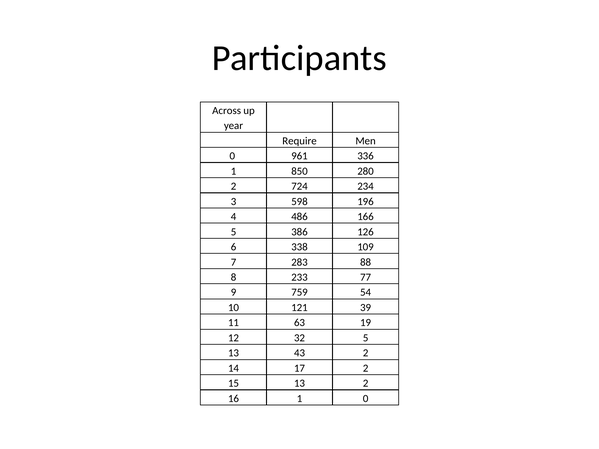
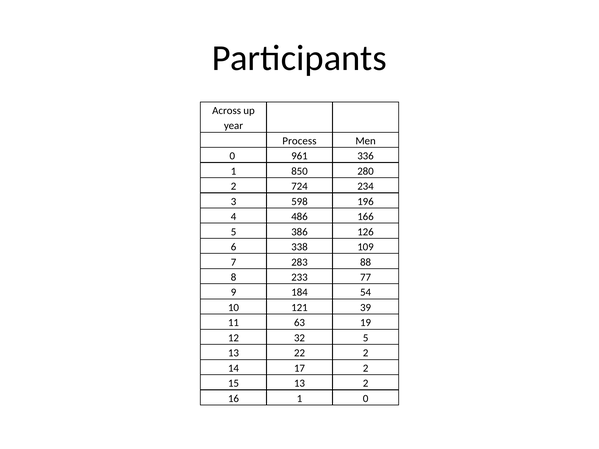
Require: Require -> Process (299, 141)
759: 759 -> 184 (300, 293)
43: 43 -> 22 (300, 353)
